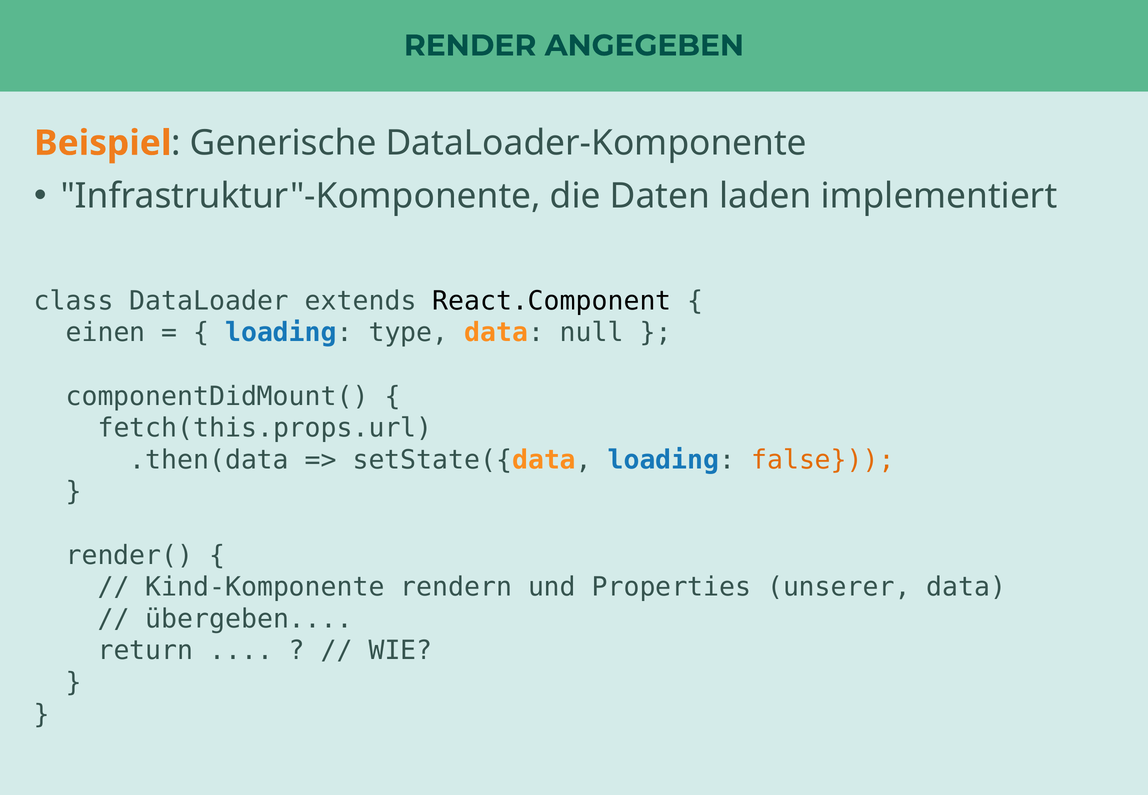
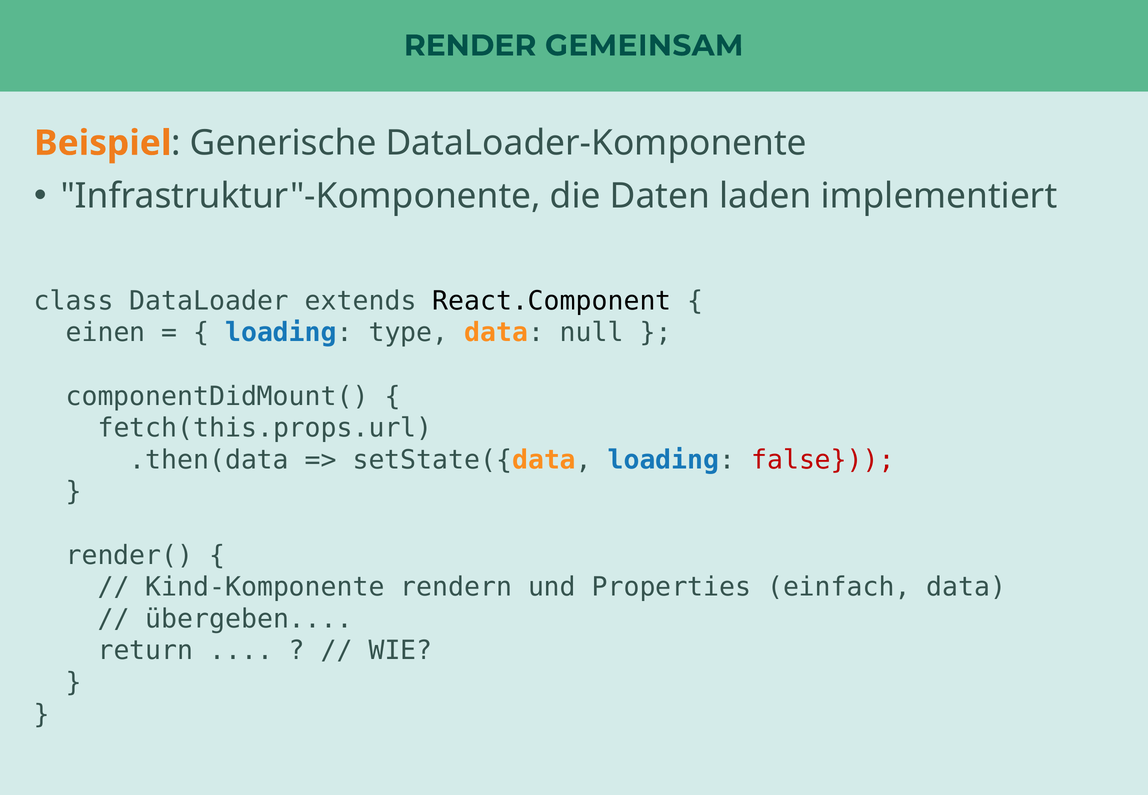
ANGEGEBEN: ANGEGEBEN -> GEMEINSAM (644, 46)
false colour: orange -> red (823, 460)
unserer: unserer -> einfach (839, 587)
